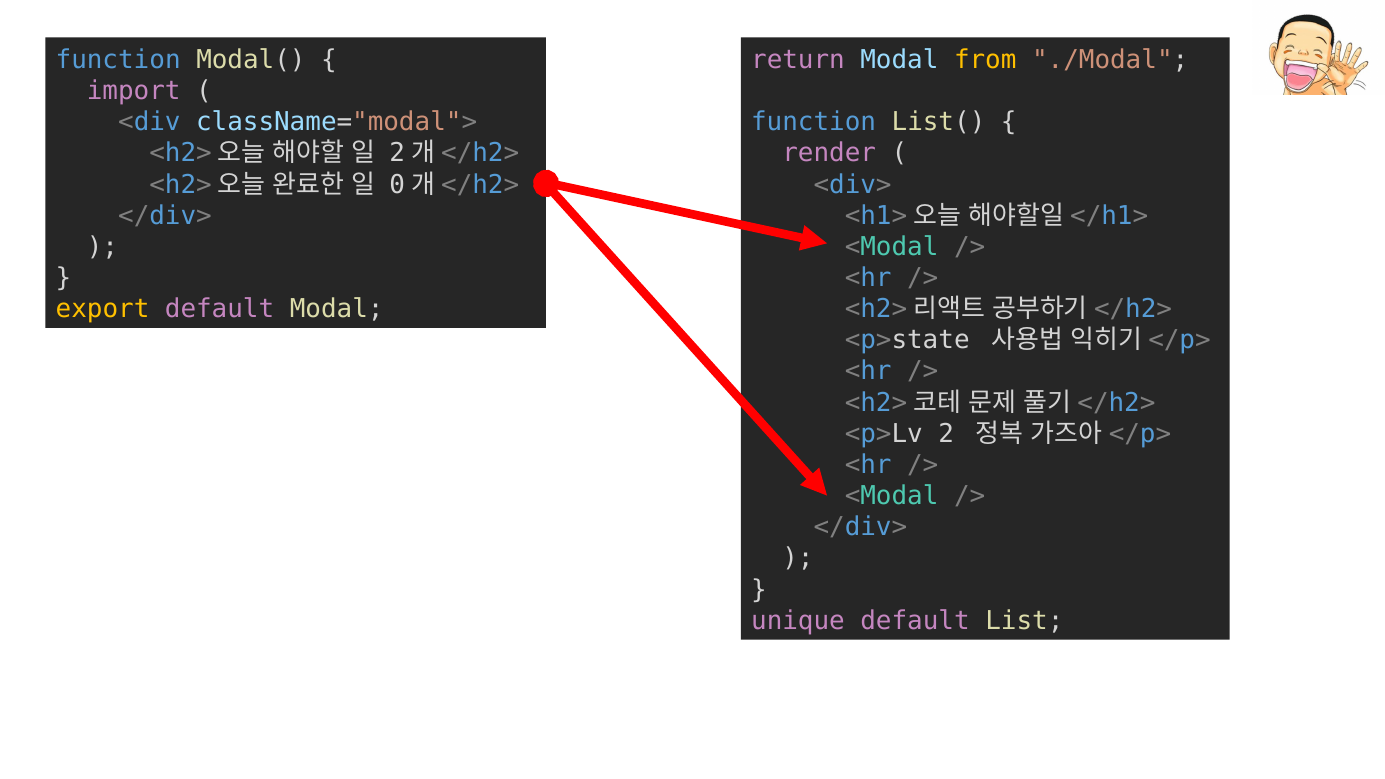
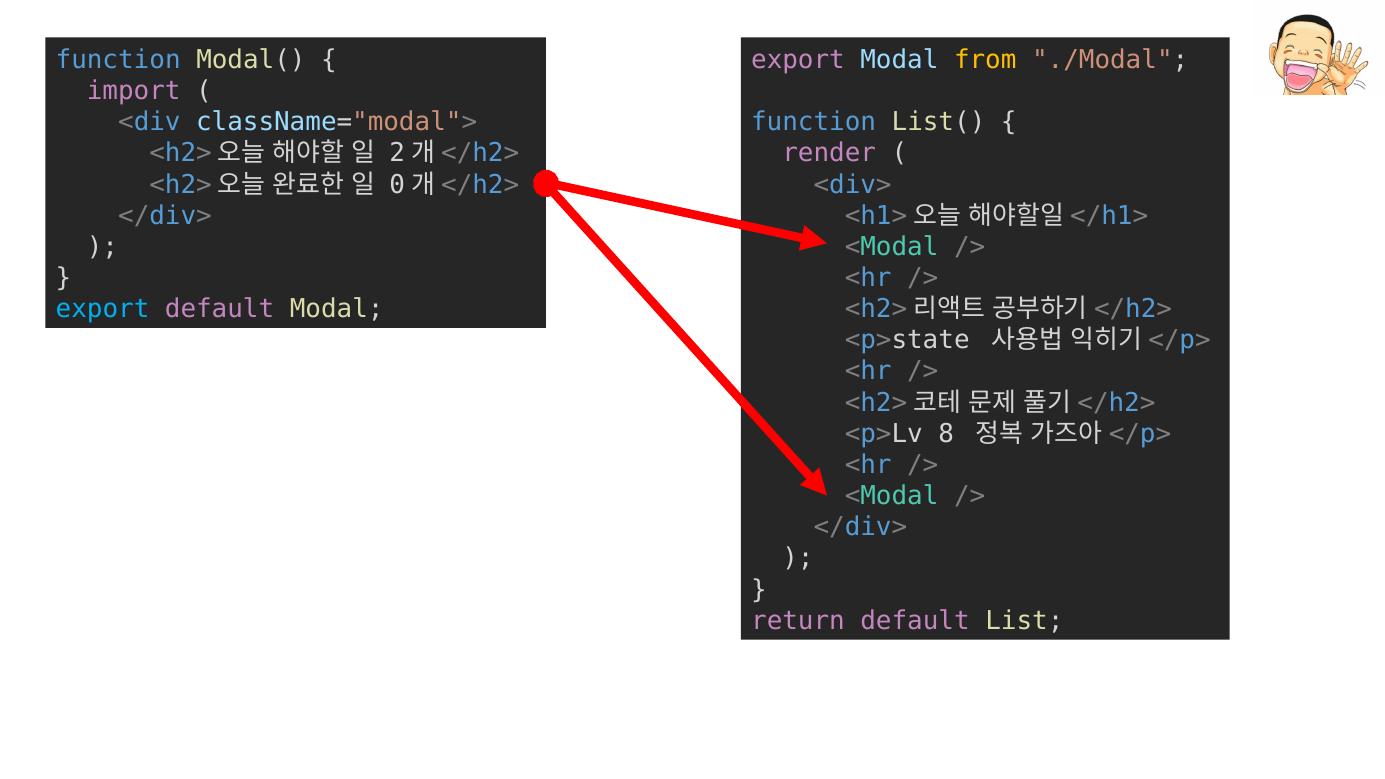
return: return -> export (798, 60)
export colour: yellow -> light blue (103, 309)
2: 2 -> 8 (946, 434)
unique: unique -> return (798, 621)
